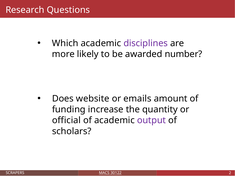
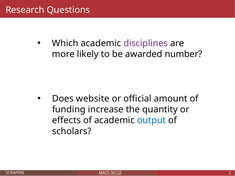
emails: emails -> official (137, 99)
official: official -> effects (66, 121)
output colour: purple -> blue (151, 121)
